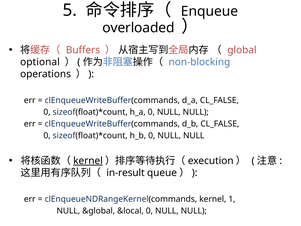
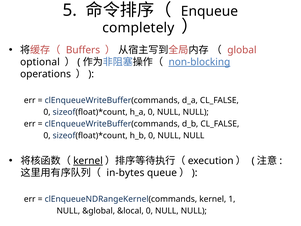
overloaded: overloaded -> completely (138, 28)
non-blocking underline: none -> present (199, 62)
in-result: in-result -> in-bytes (125, 173)
